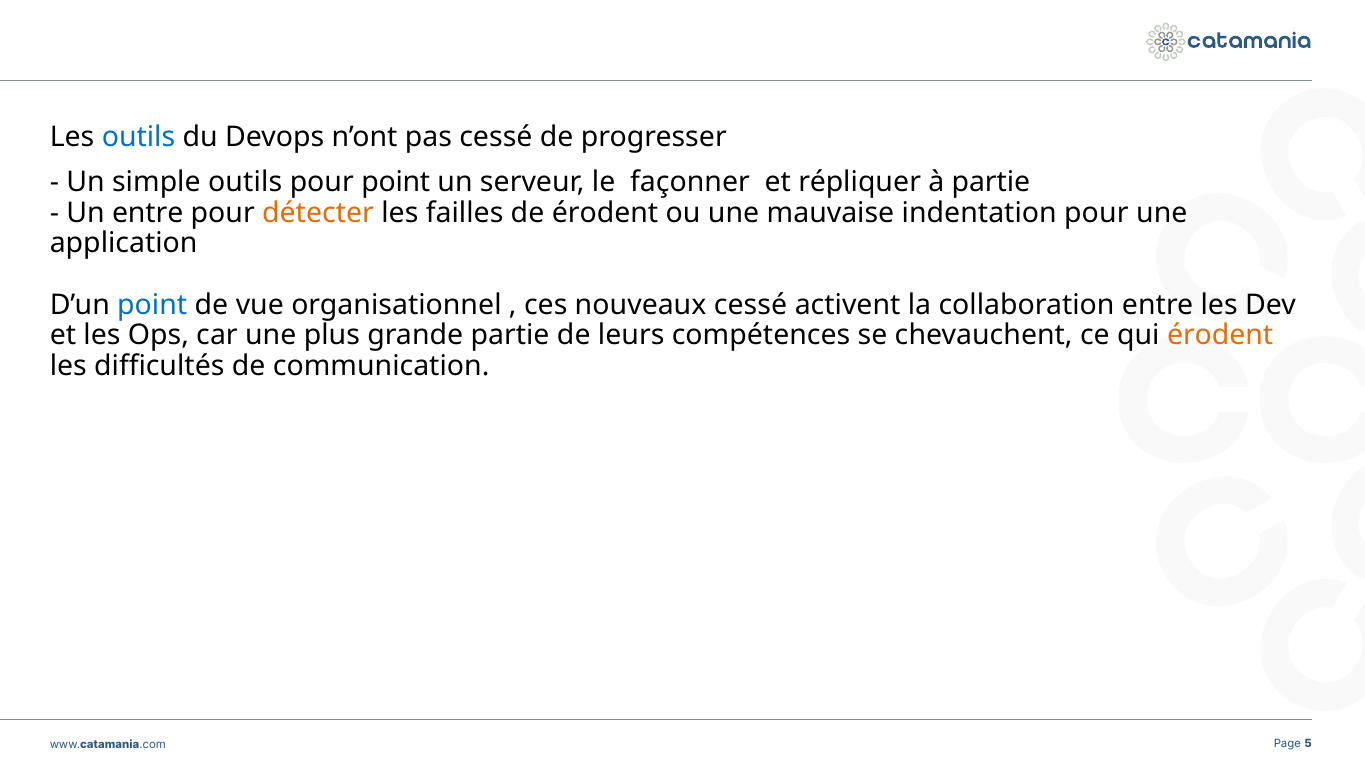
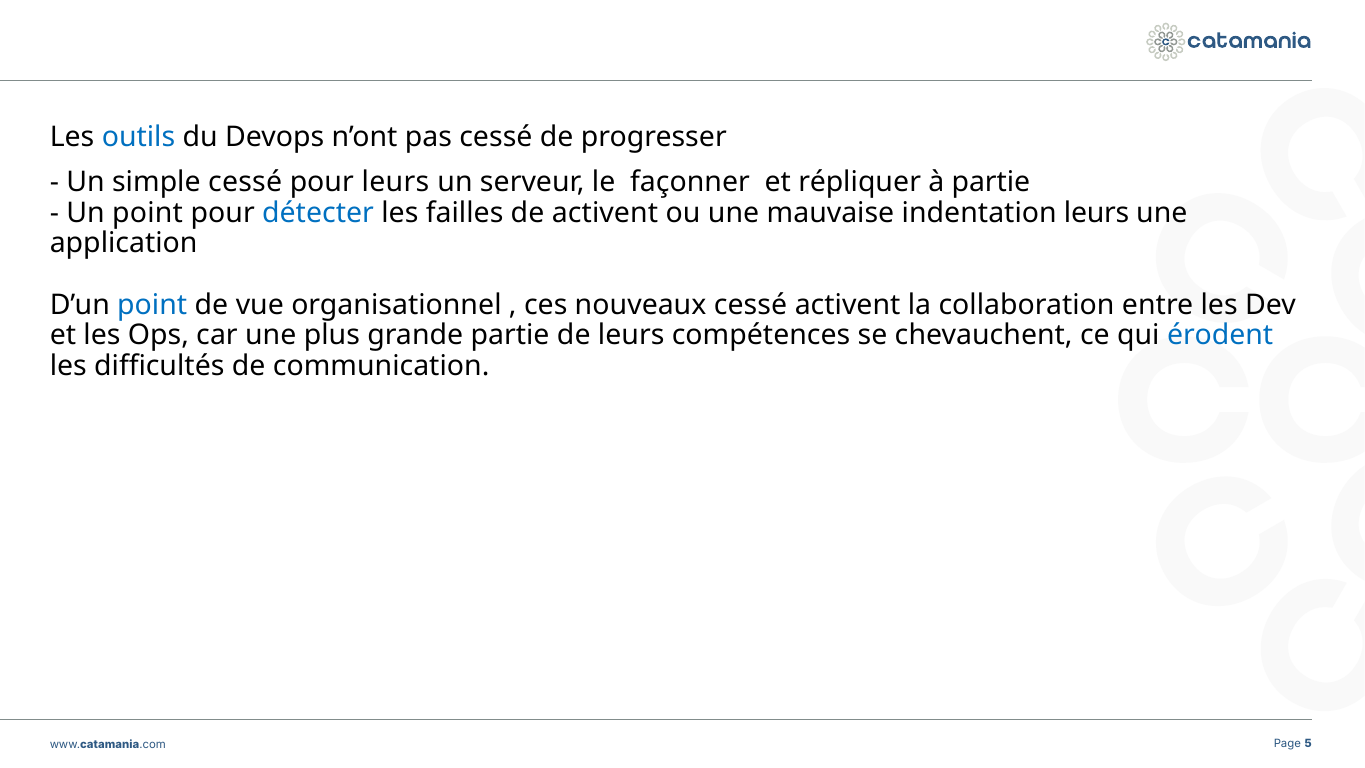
simple outils: outils -> cessé (245, 182)
pour point: point -> leurs (395, 182)
Un entre: entre -> point (147, 213)
détecter colour: orange -> blue (318, 213)
de érodent: érodent -> activent (605, 213)
indentation pour: pour -> leurs (1097, 213)
érodent colour: orange -> blue (1220, 335)
